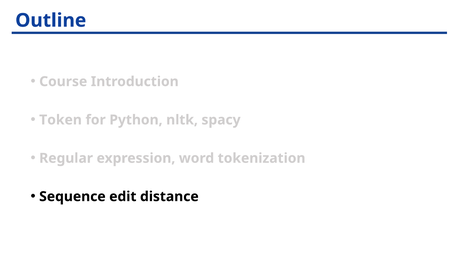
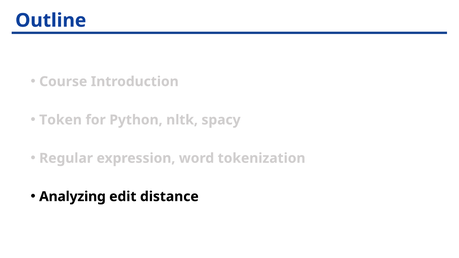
Sequence: Sequence -> Analyzing (72, 197)
